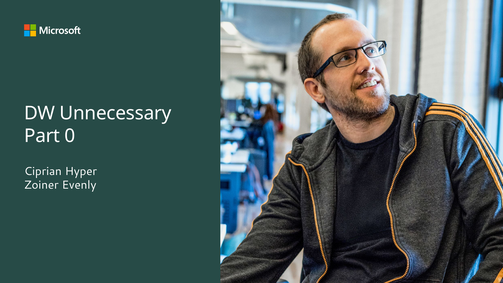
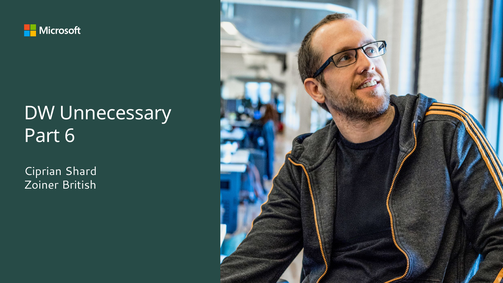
0: 0 -> 6 (70, 136)
Hyper: Hyper -> Shard (81, 171)
Evenly: Evenly -> British (79, 185)
